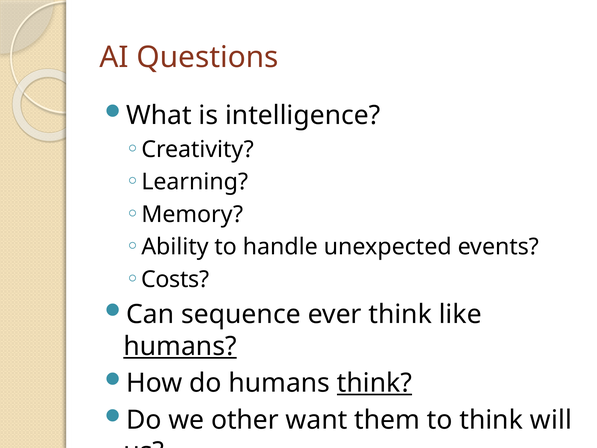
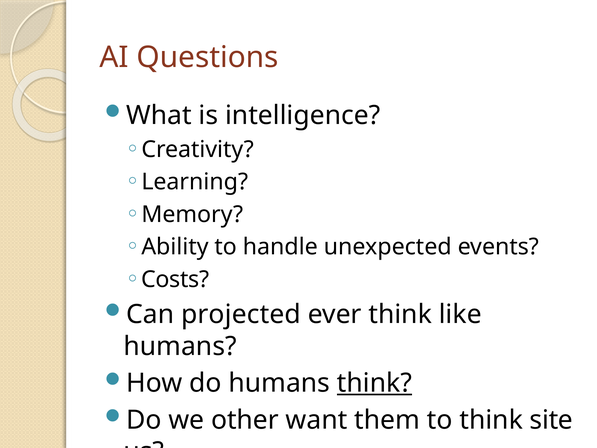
sequence: sequence -> projected (241, 314)
humans underline: present -> none (180, 346)
will: will -> site (551, 420)
